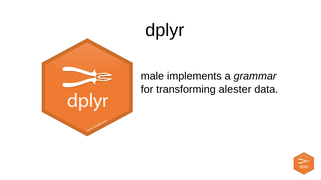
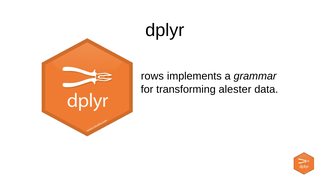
male: male -> rows (152, 76)
